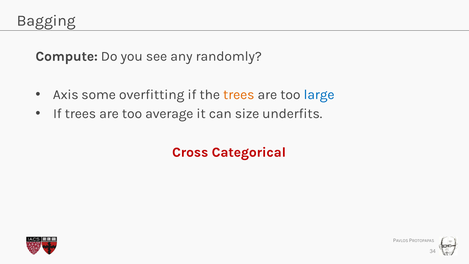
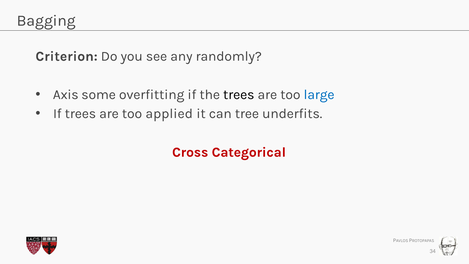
Compute: Compute -> Criterion (67, 56)
trees colour: orange -> black (239, 95)
average: average -> applied (169, 114)
size: size -> tree (247, 114)
